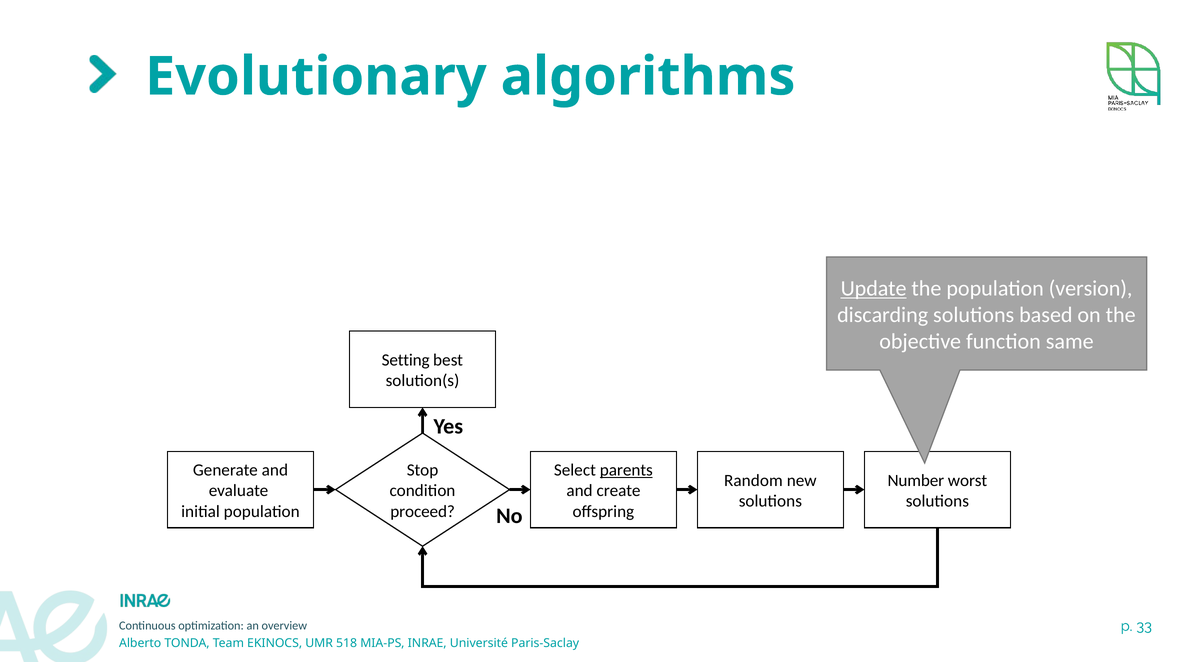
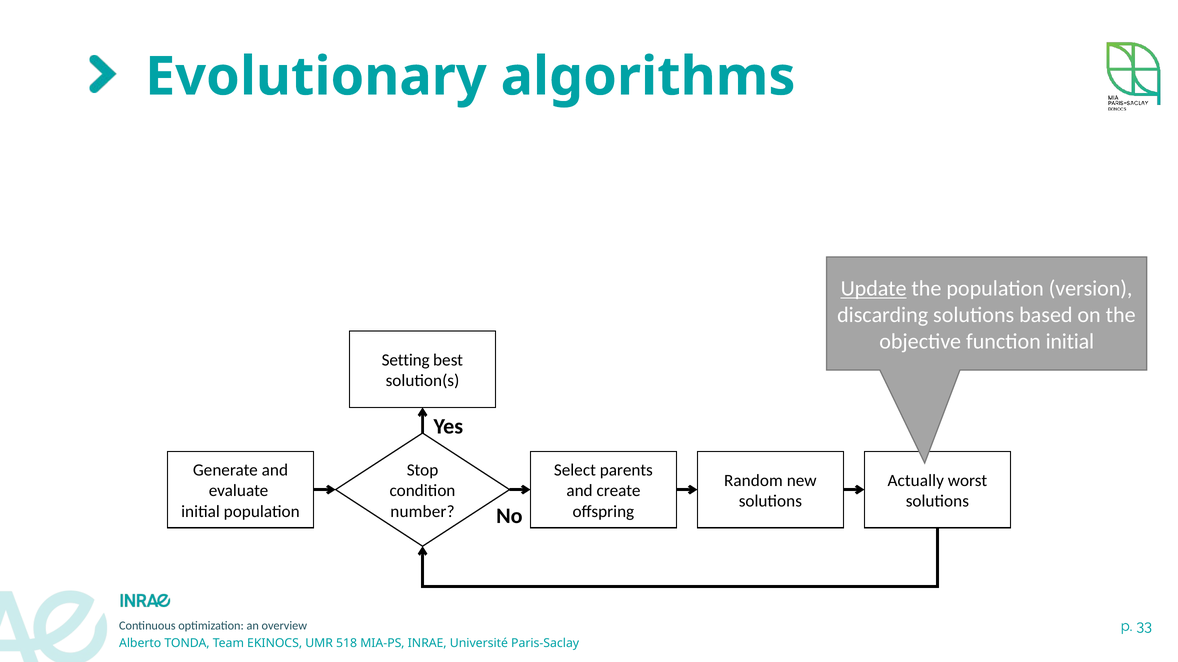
function same: same -> initial (1070, 342)
parents underline: present -> none (626, 471)
Number: Number -> Actually (916, 481)
proceed: proceed -> number (422, 512)
